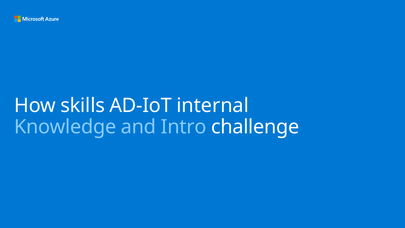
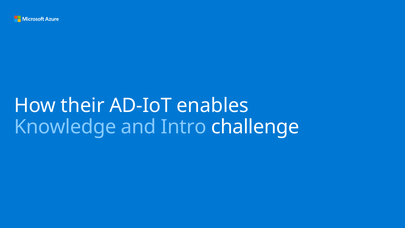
skills: skills -> their (83, 105)
internal: internal -> enables (213, 105)
